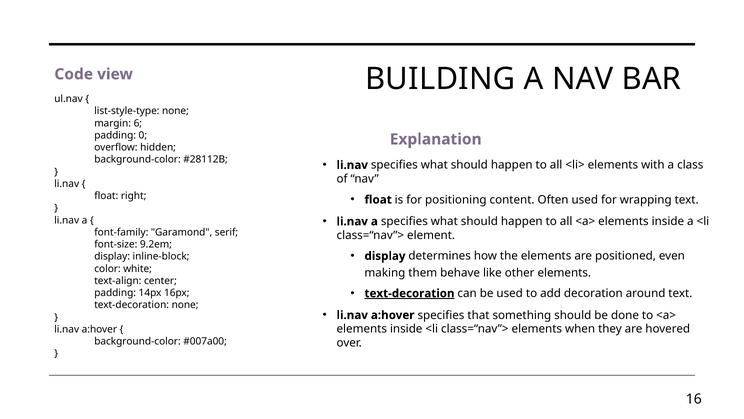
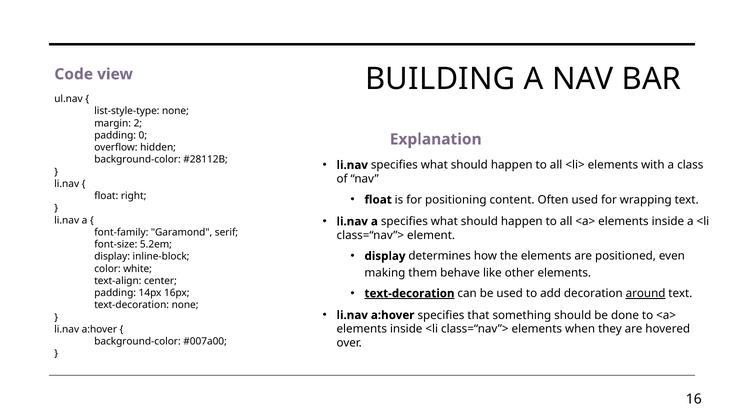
6: 6 -> 2 (138, 123)
9.2em: 9.2em -> 5.2em (156, 244)
around underline: none -> present (646, 293)
